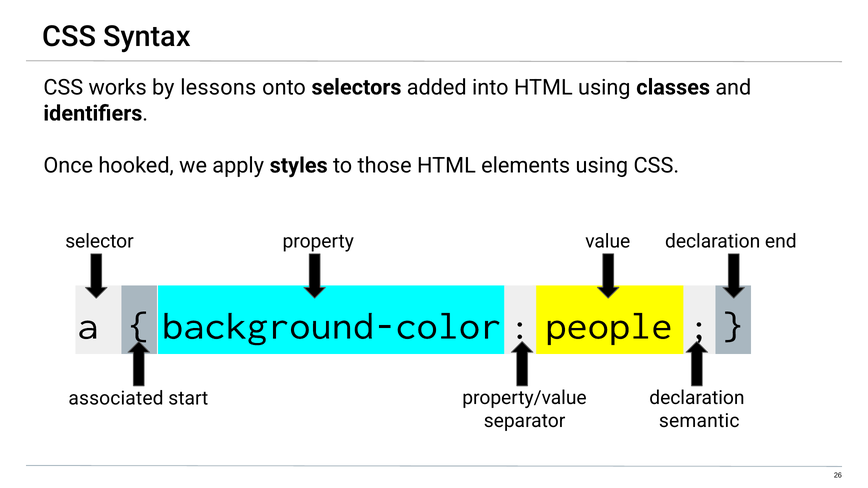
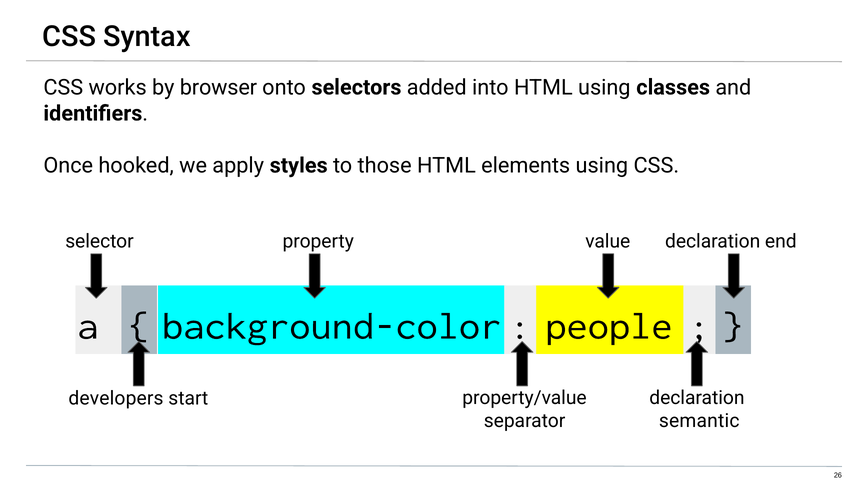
lessons: lessons -> browser (218, 87)
associated: associated -> developers (116, 399)
